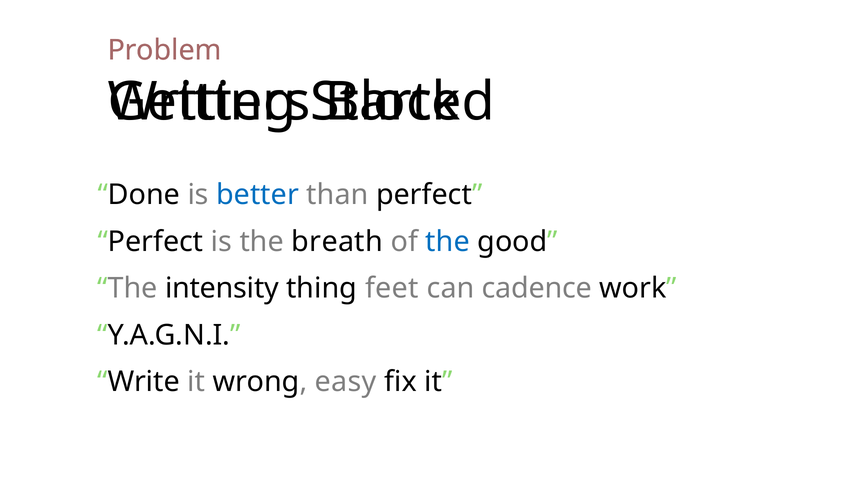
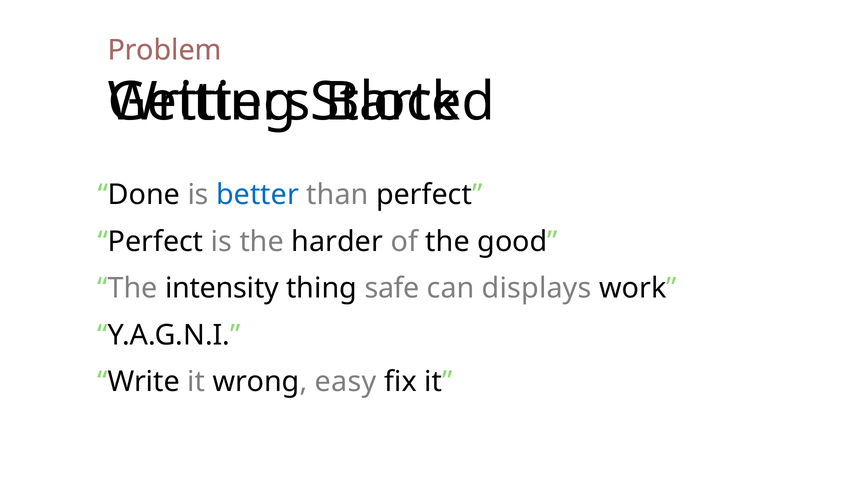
breath: breath -> harder (337, 241)
the colour: blue -> black (448, 241)
feet: feet -> safe (392, 288)
cadence: cadence -> displays (537, 288)
